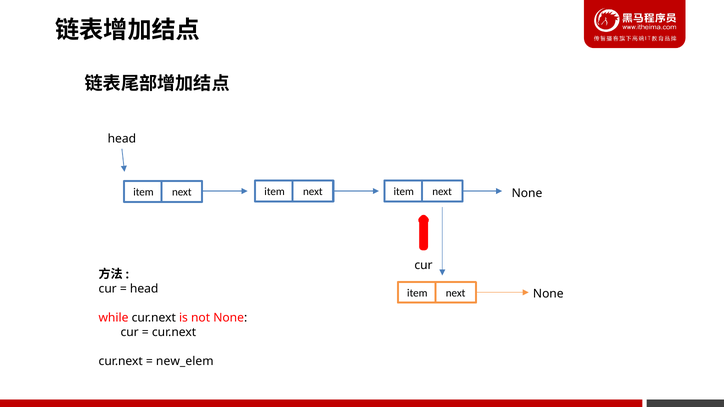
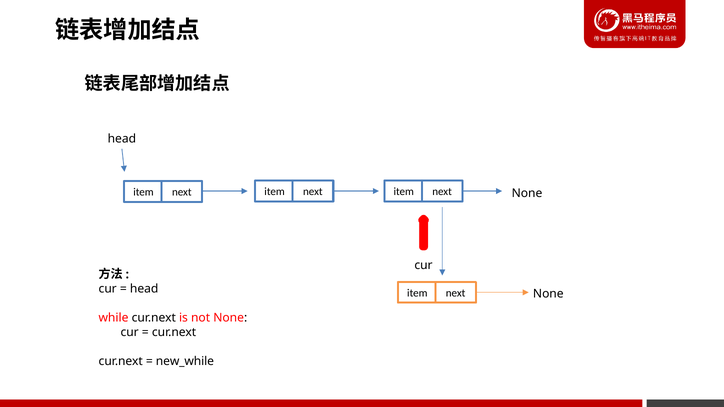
new_elem: new_elem -> new_while (185, 361)
